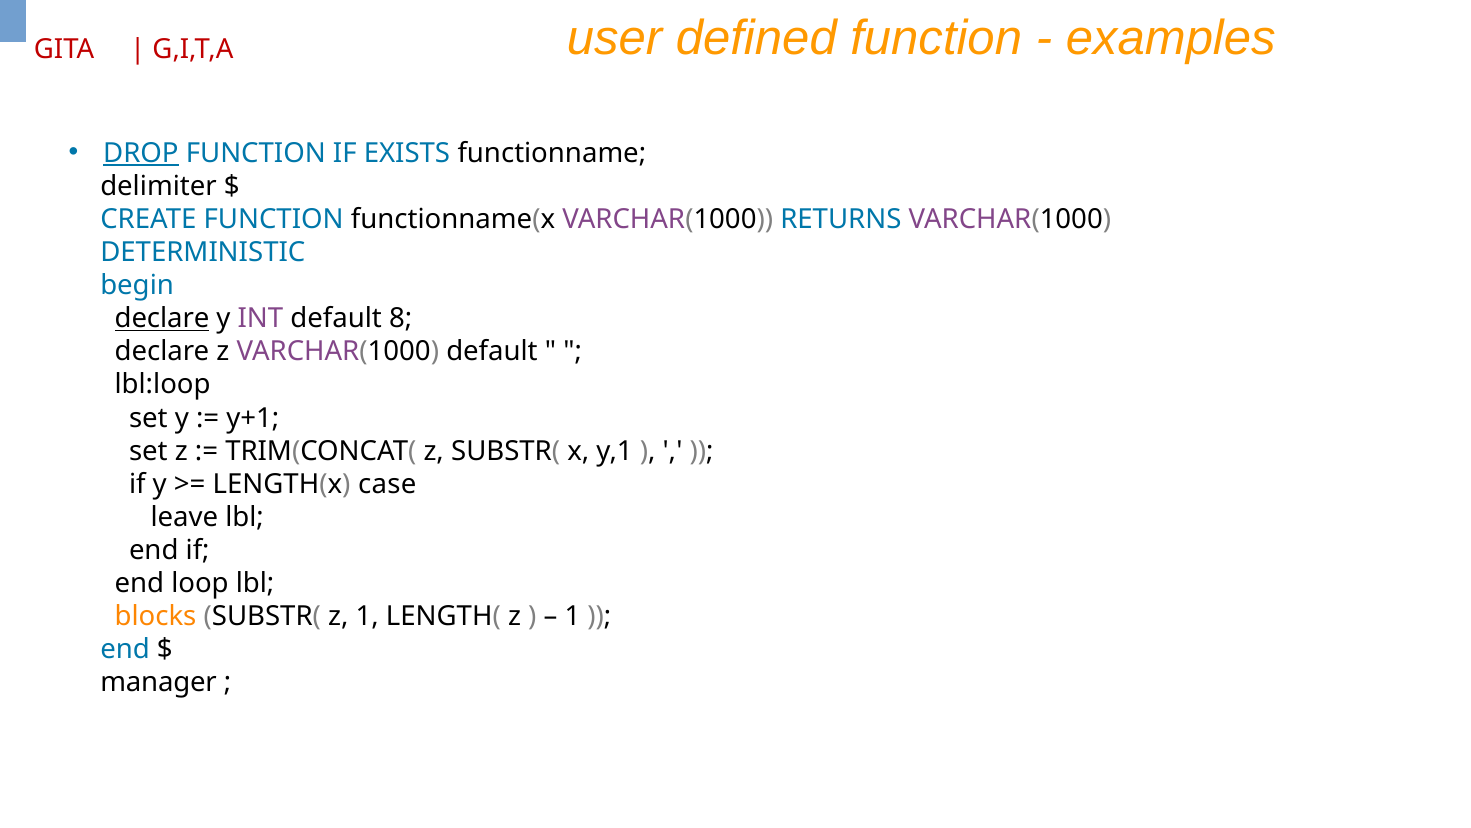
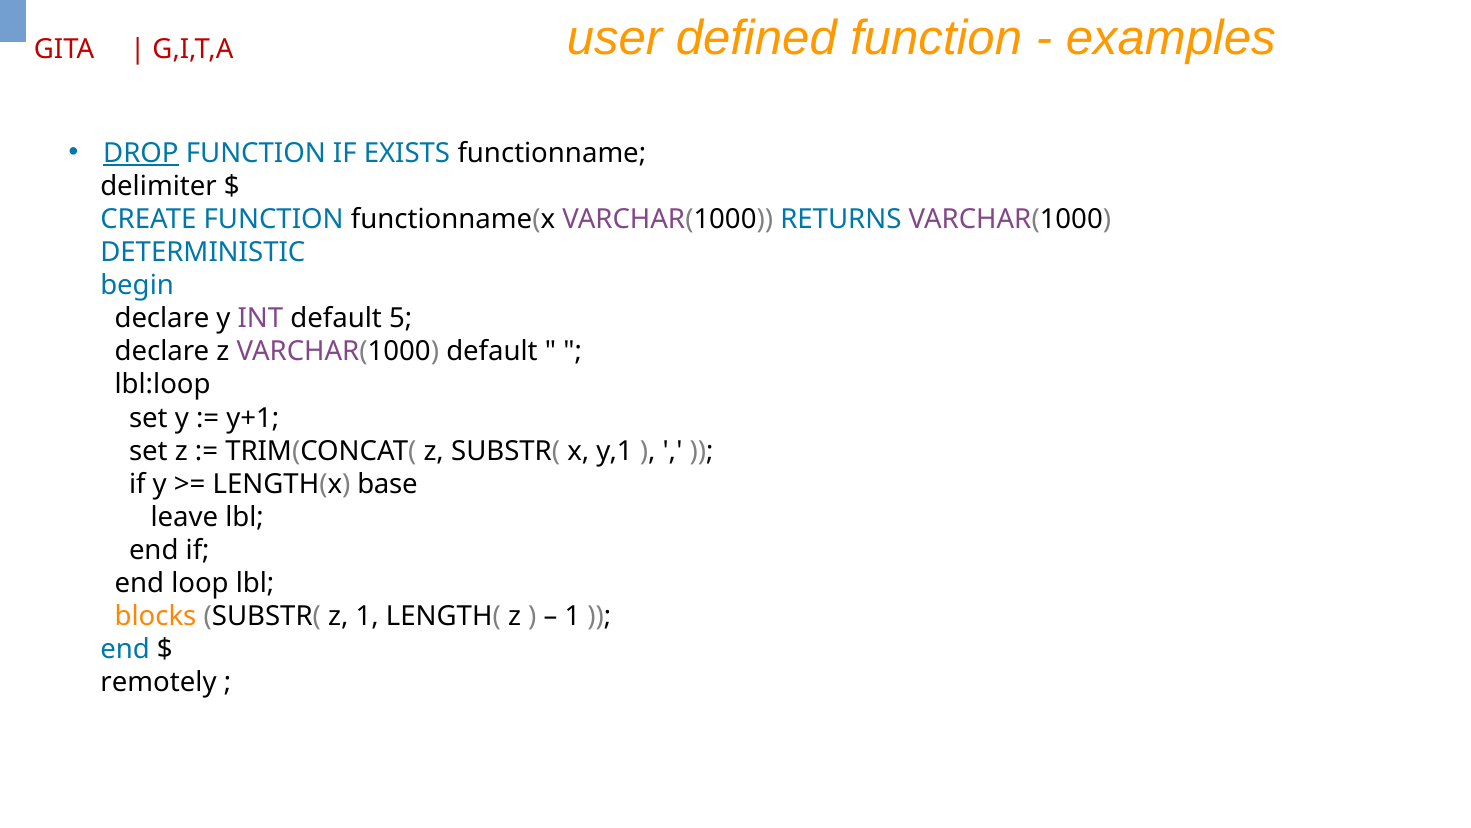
declare underline: present -> none (162, 318)
8: 8 -> 5 (401, 318)
case: case -> base (387, 484)
manager: manager -> remotely (158, 682)
